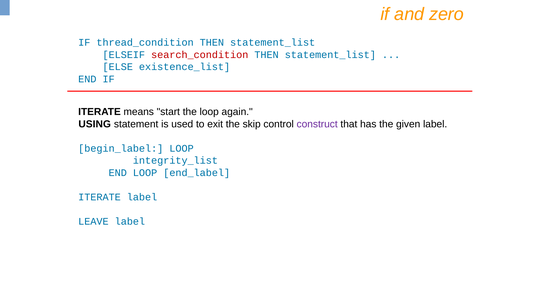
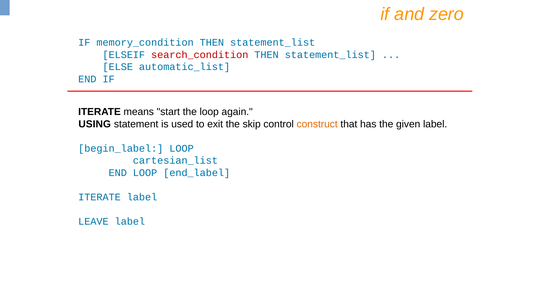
thread_condition: thread_condition -> memory_condition (145, 43)
existence_list: existence_list -> automatic_list (185, 67)
construct colour: purple -> orange (317, 124)
integrity_list: integrity_list -> cartesian_list (175, 160)
